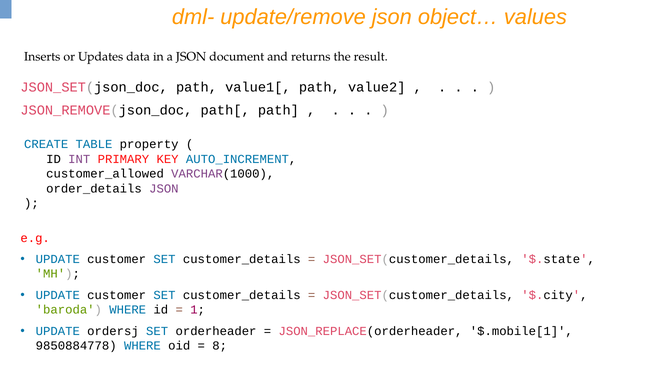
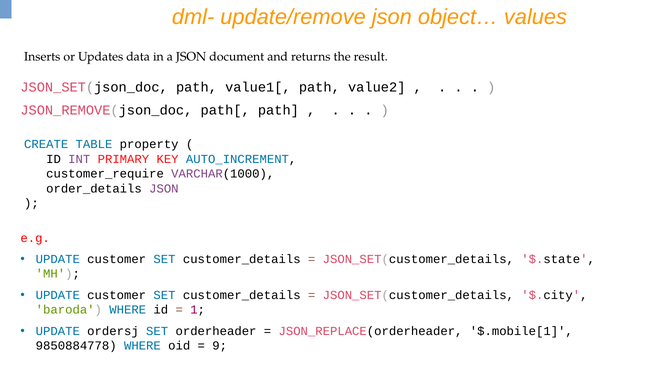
customer_allowed: customer_allowed -> customer_require (105, 174)
8: 8 -> 9 (220, 346)
